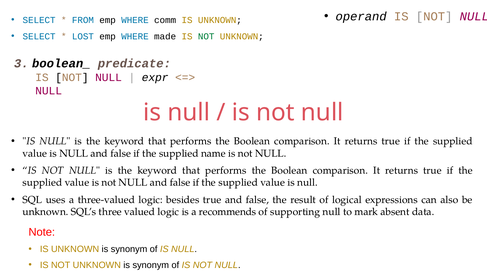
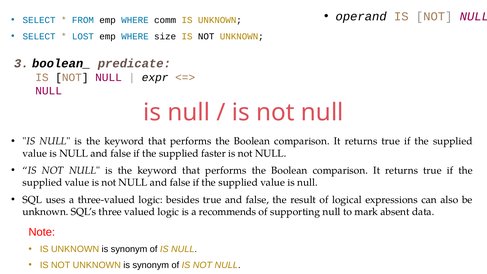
made: made -> size (165, 36)
NOT colour: green -> black (206, 36)
name: name -> faster (213, 153)
